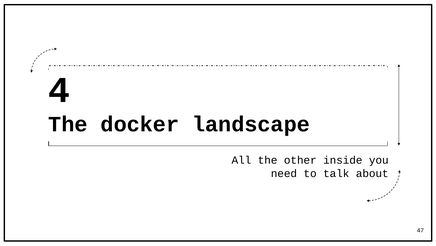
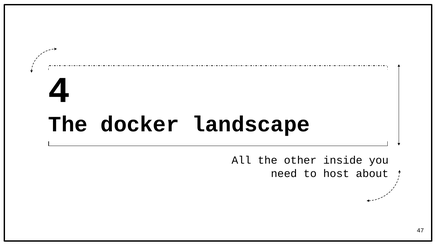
talk: talk -> host (336, 173)
